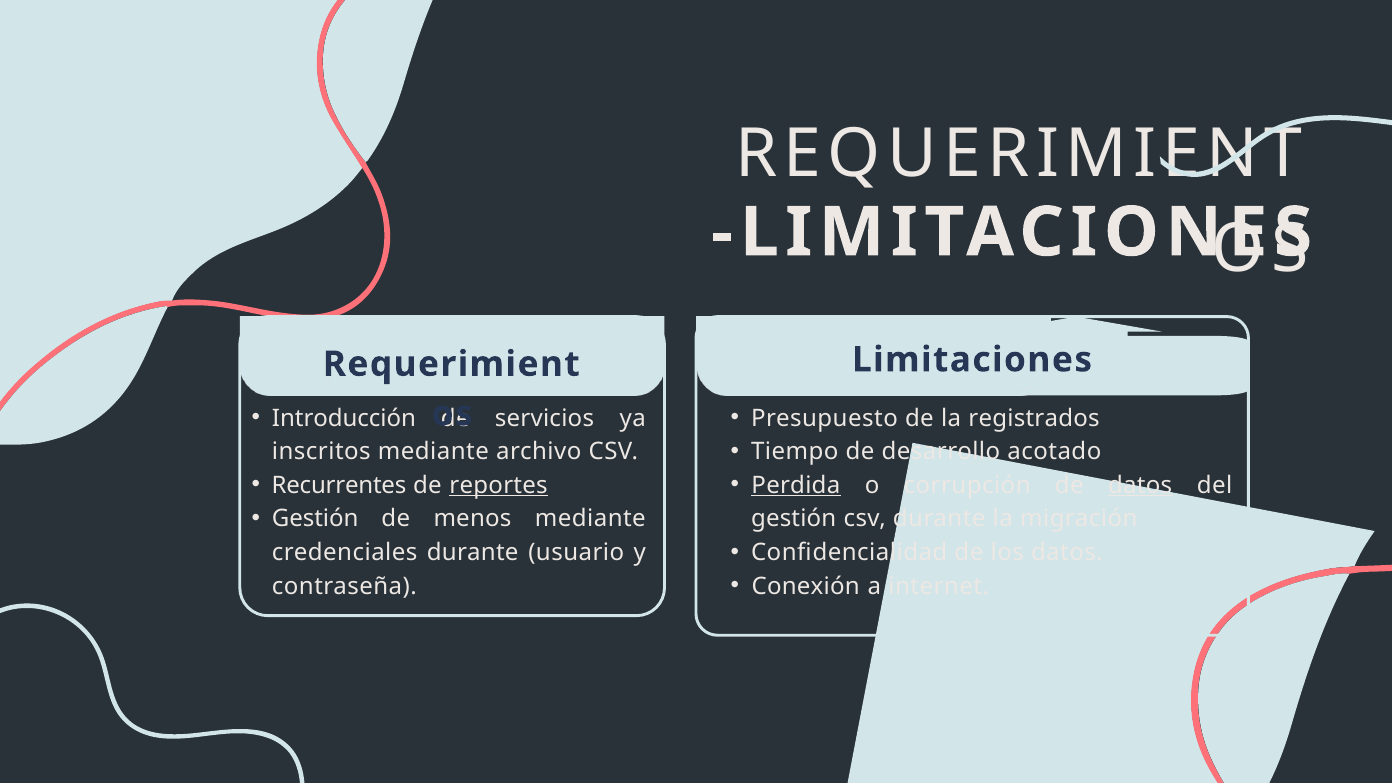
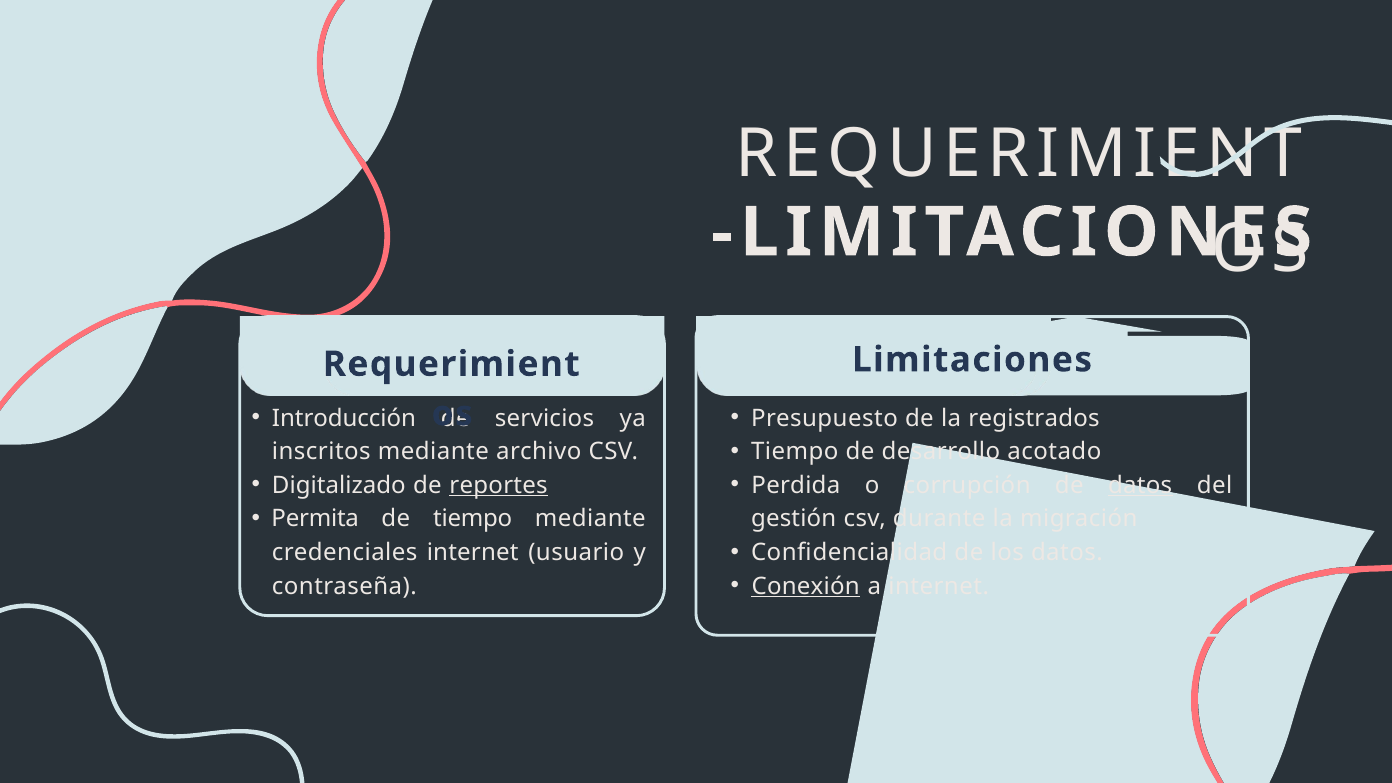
Recurrentes: Recurrentes -> Digitalizado (339, 485)
Perdida underline: present -> none (796, 485)
Gestión: Gestión -> Permita (315, 519)
de menos: menos -> tiempo (473, 519)
credenciales durante: durante -> internet (473, 552)
Conexión underline: none -> present (806, 586)
